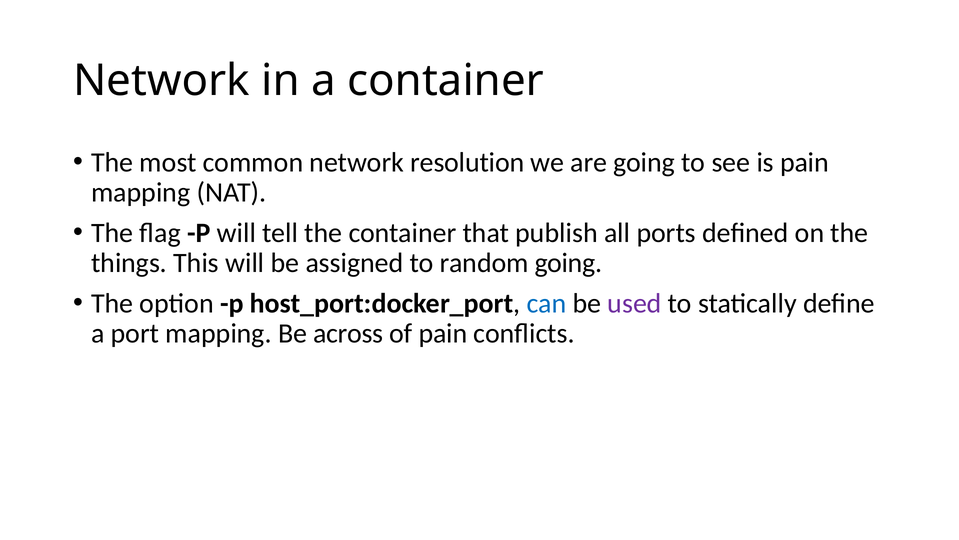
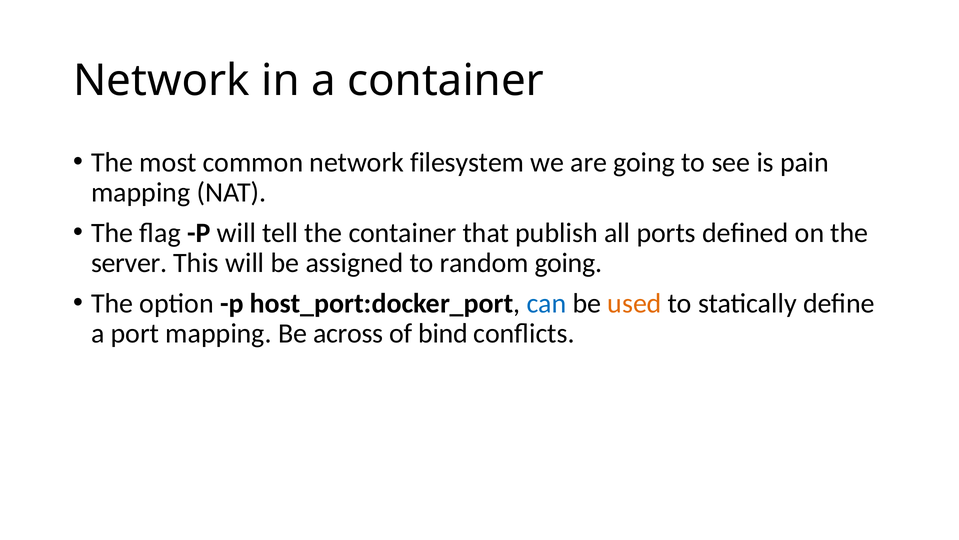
resolution: resolution -> filesystem (467, 162)
things: things -> server (129, 263)
used colour: purple -> orange (635, 303)
of pain: pain -> bind (443, 333)
